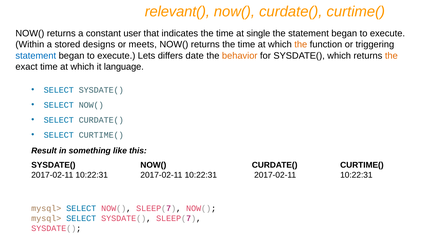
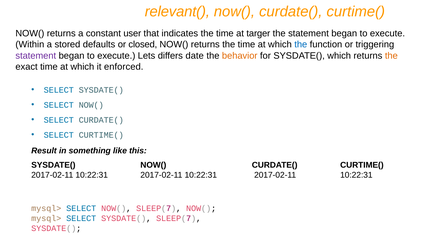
single: single -> targer (258, 33)
designs: designs -> defaults (99, 45)
meets: meets -> closed (143, 45)
the colour: orange -> blue (301, 45)
statement colour: blue -> purple (36, 56)
language: language -> enforced (124, 67)
